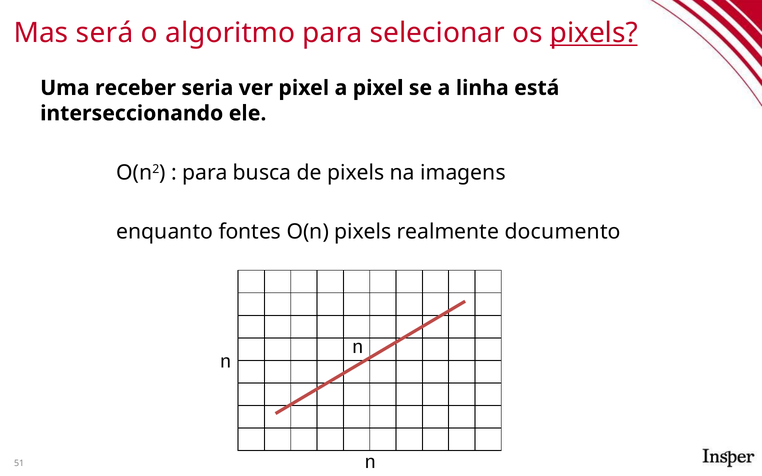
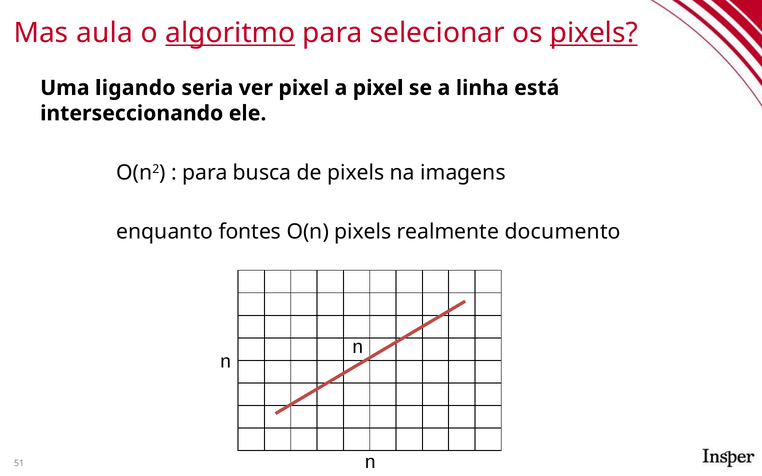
será: será -> aula (105, 33)
algoritmo underline: none -> present (230, 33)
receber: receber -> ligando (135, 88)
